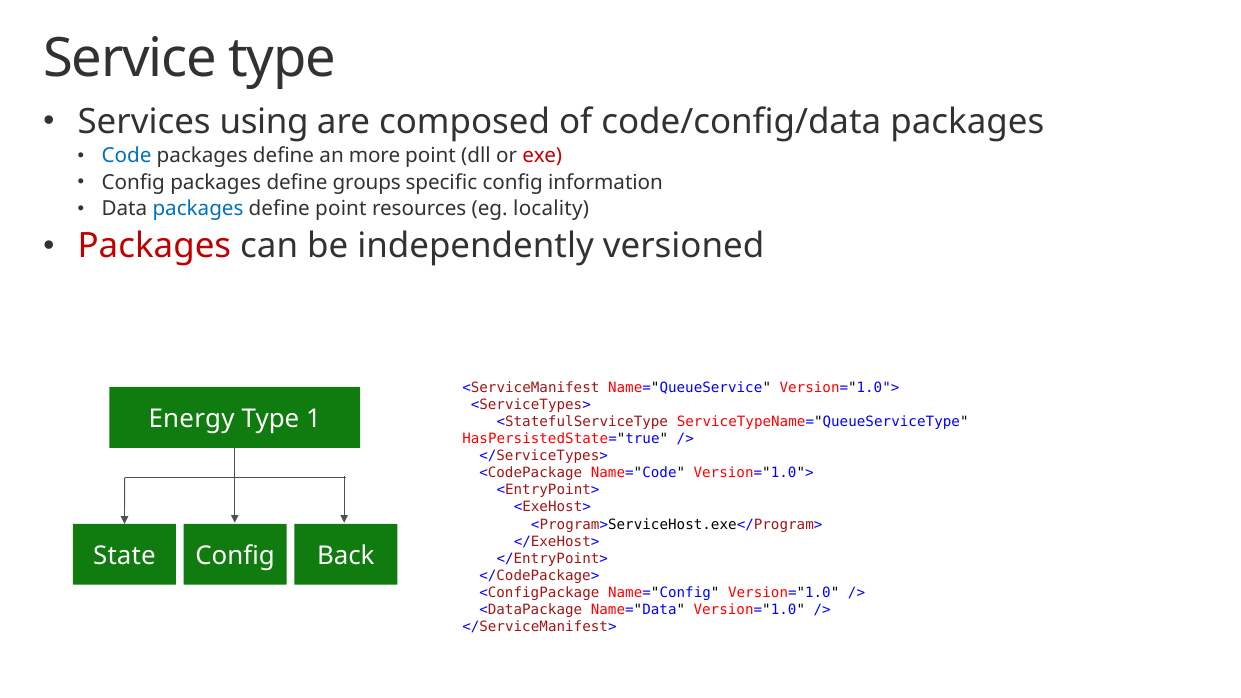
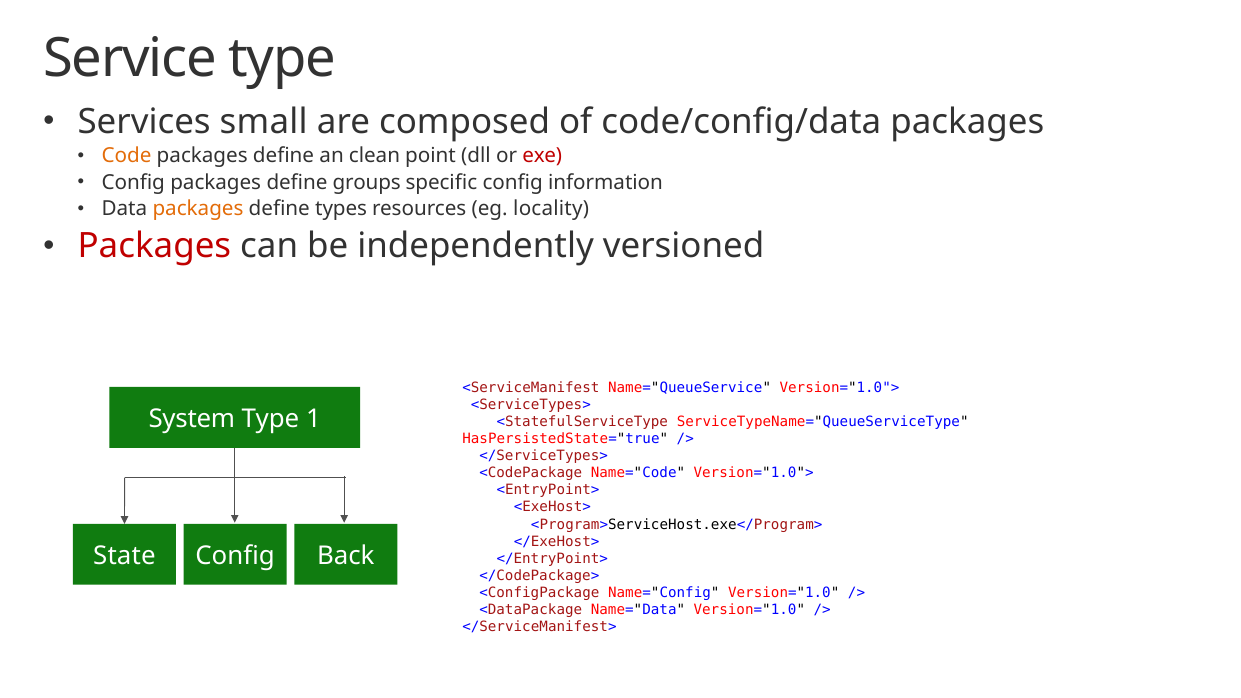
using: using -> small (264, 122)
Code colour: blue -> orange (127, 156)
more: more -> clean (375, 156)
packages colour: blue -> orange (198, 209)
define point: point -> types (341, 209)
Energy: Energy -> System (192, 419)
